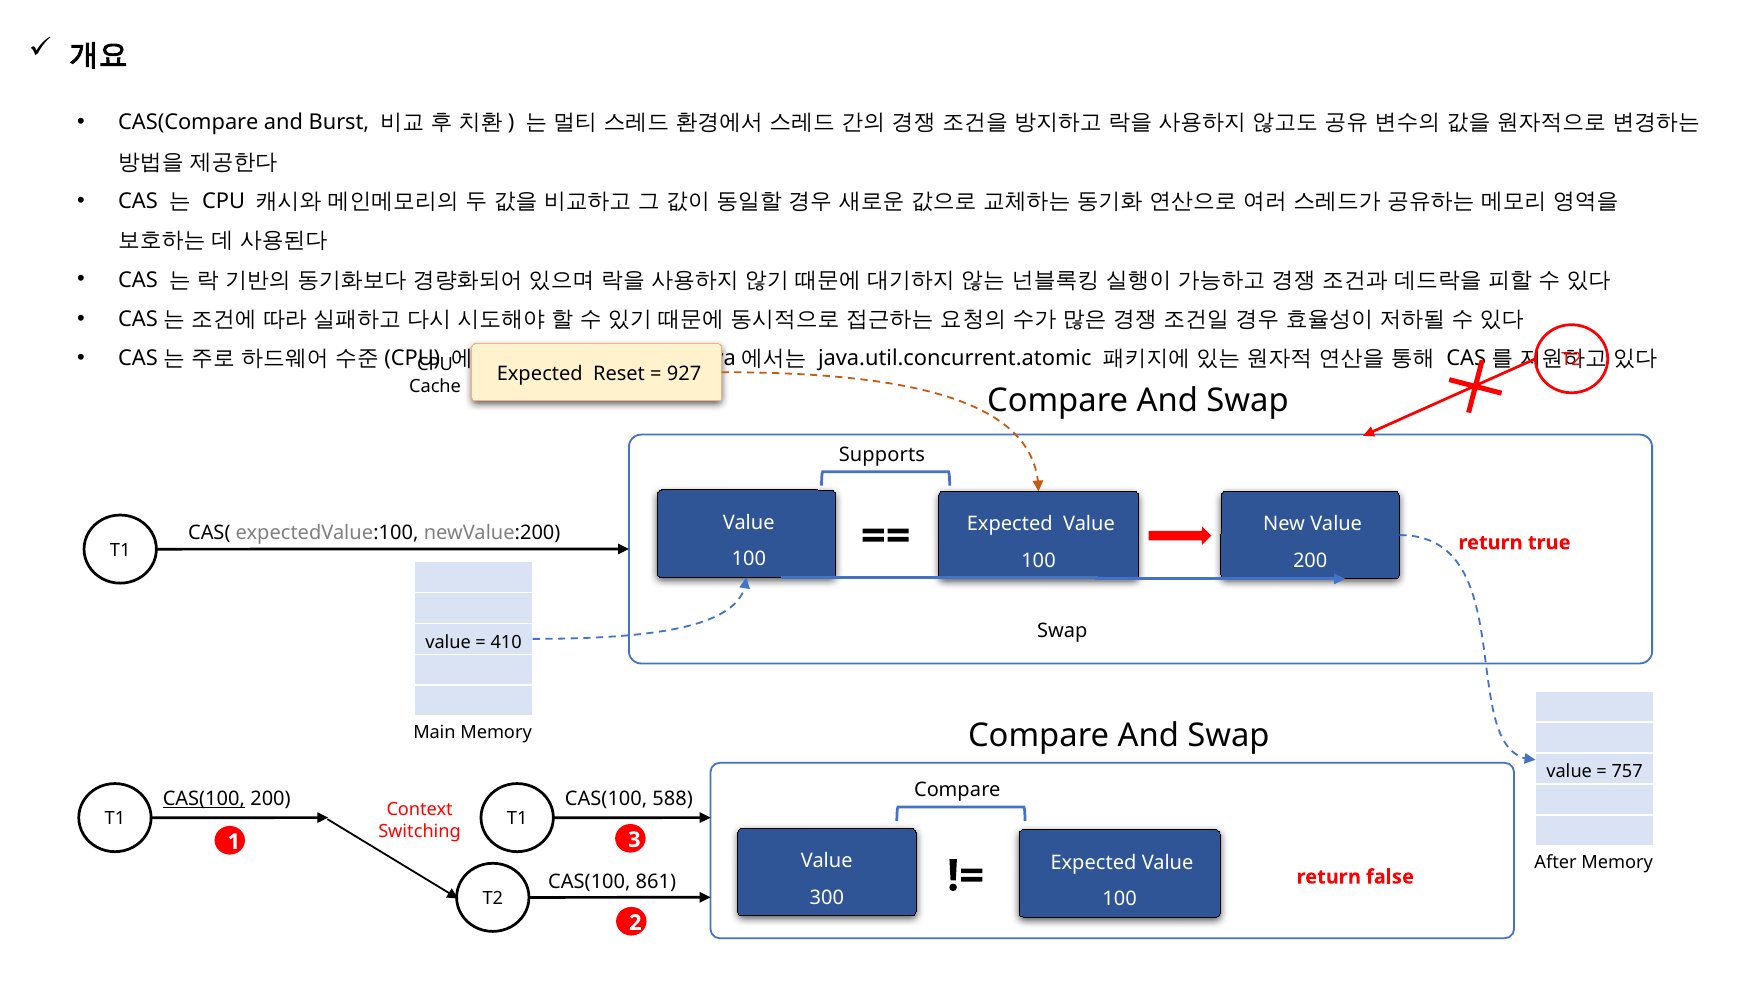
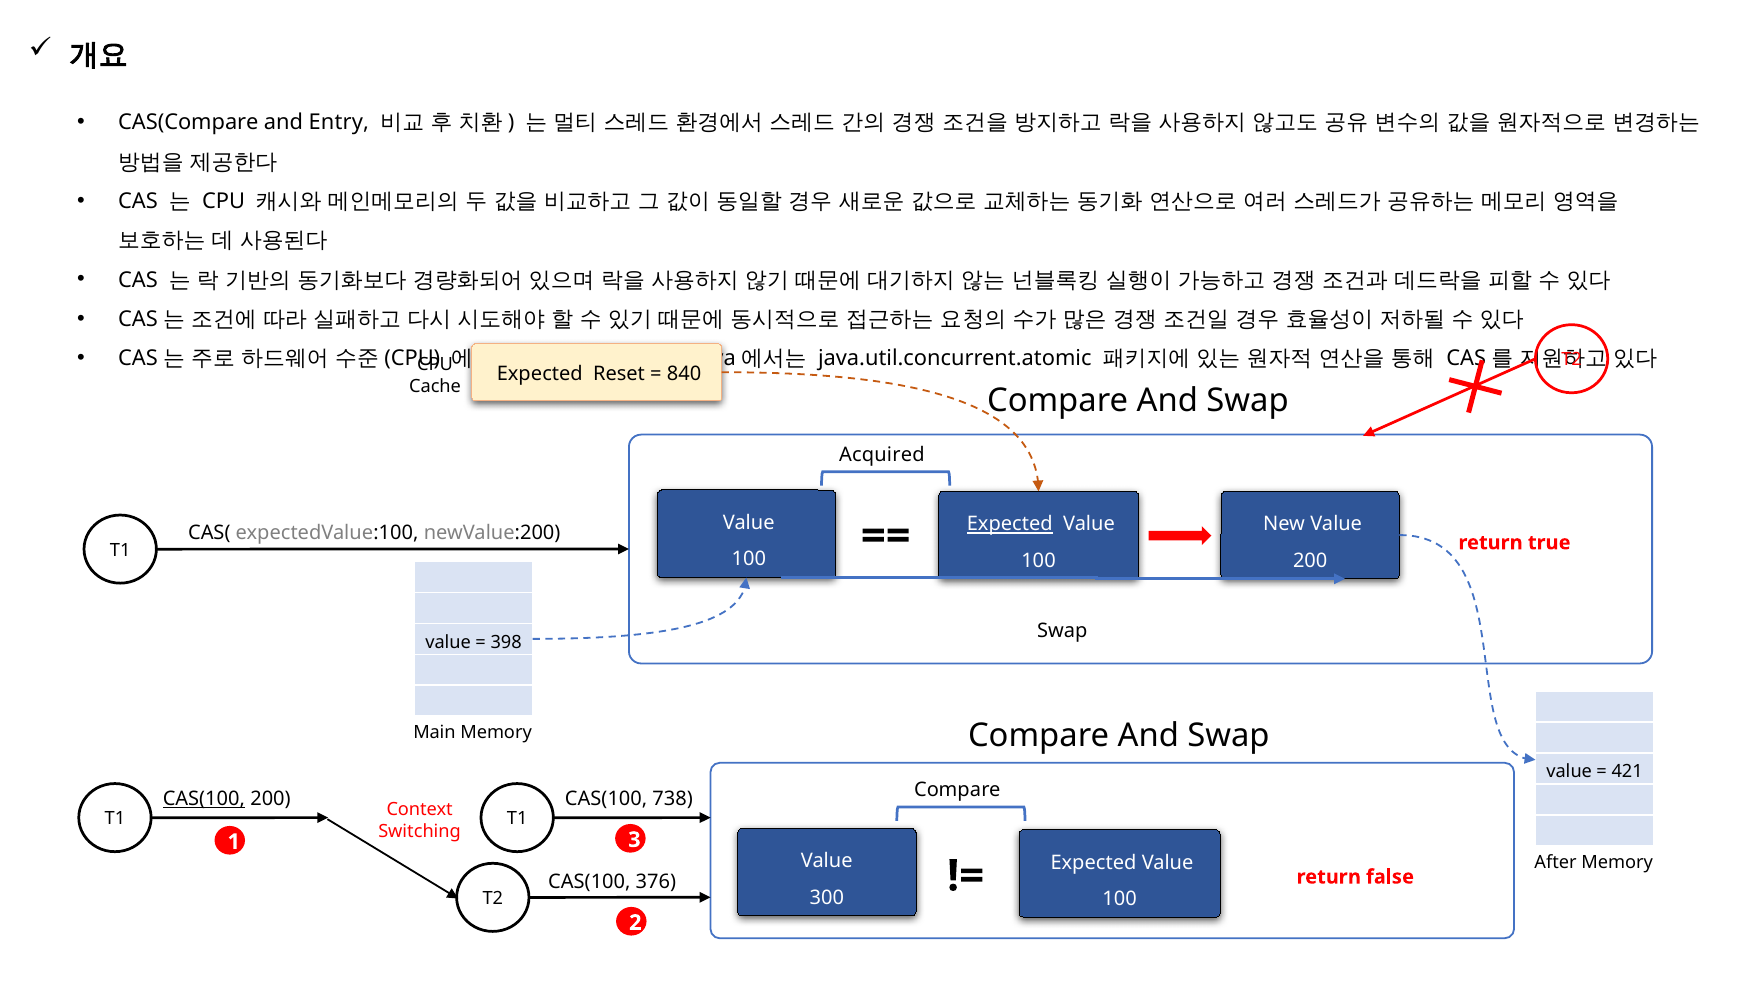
Burst: Burst -> Entry (339, 123)
927: 927 -> 840 (684, 374)
Supports: Supports -> Acquired (882, 455)
Expected underline: none -> present (1010, 524)
410: 410 -> 398 (506, 642)
757: 757 -> 421 (1627, 772)
588: 588 -> 738 (673, 799)
861: 861 -> 376 (656, 882)
